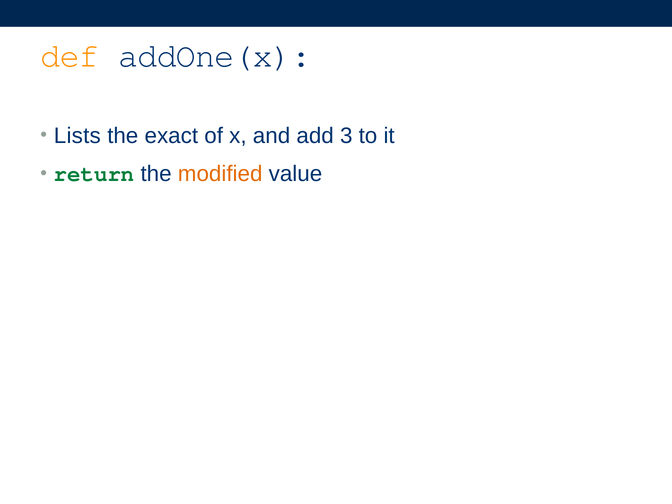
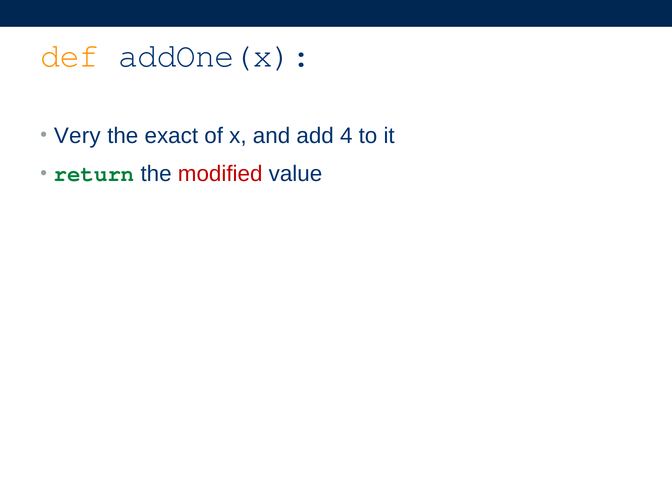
Lists: Lists -> Very (77, 136)
3: 3 -> 4 (346, 136)
modified colour: orange -> red (220, 174)
